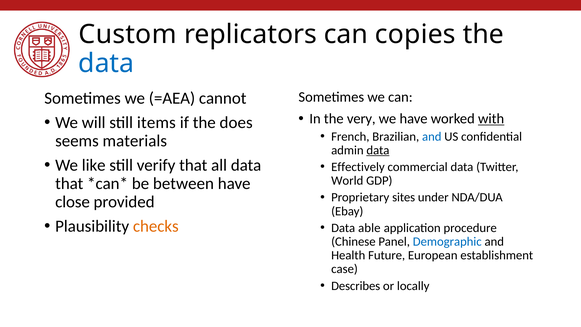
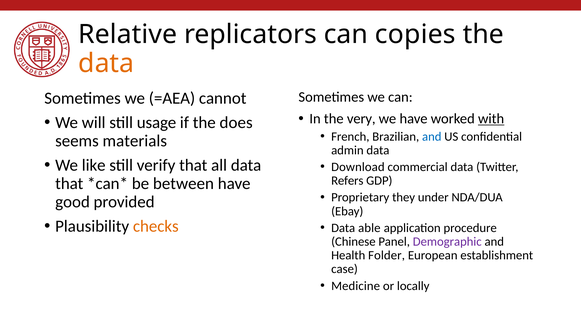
Custom: Custom -> Relative (128, 34)
data colour: blue -> orange (106, 63)
items: items -> usage (157, 123)
data underline: present -> none (378, 150)
Effectively: Effectively -> Download (358, 167)
World: World -> Refers (347, 181)
sites: sites -> they (404, 197)
close: close -> good (73, 202)
Demographic colour: blue -> purple (447, 242)
Future: Future -> Folder (387, 255)
Describes: Describes -> Medicine (356, 286)
